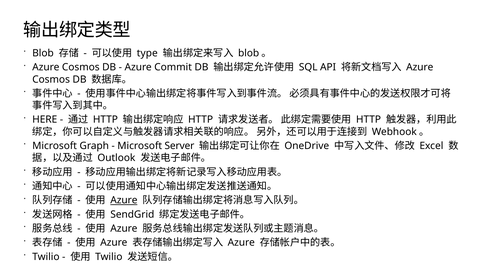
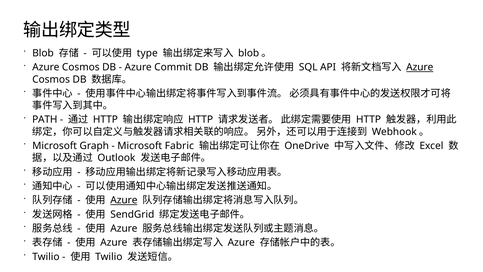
Azure underline: none -> present (420, 67)
HERE: HERE -> PATH (45, 120)
Server: Server -> Fabric (179, 146)
